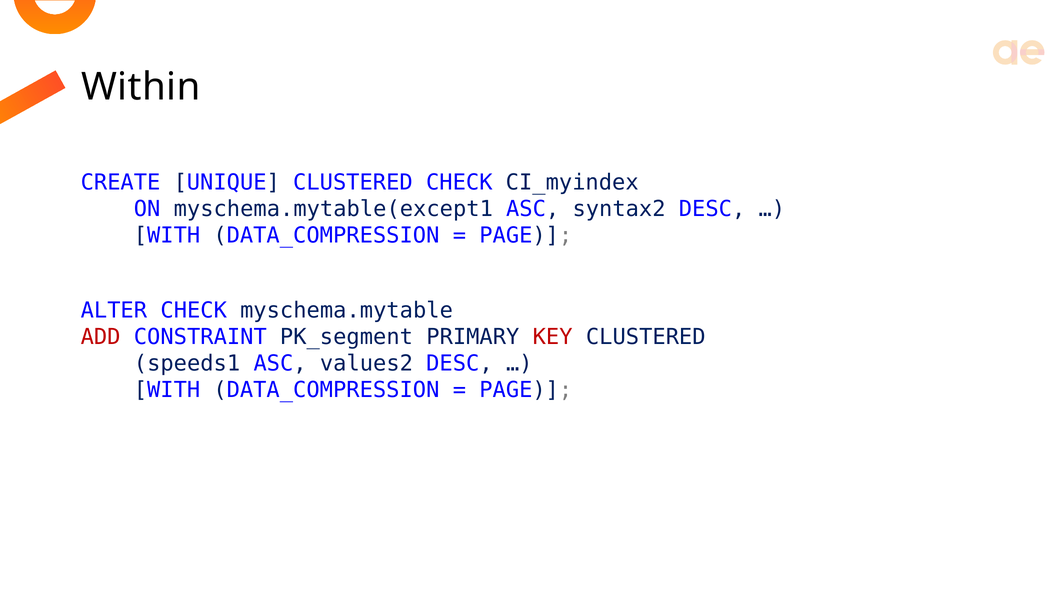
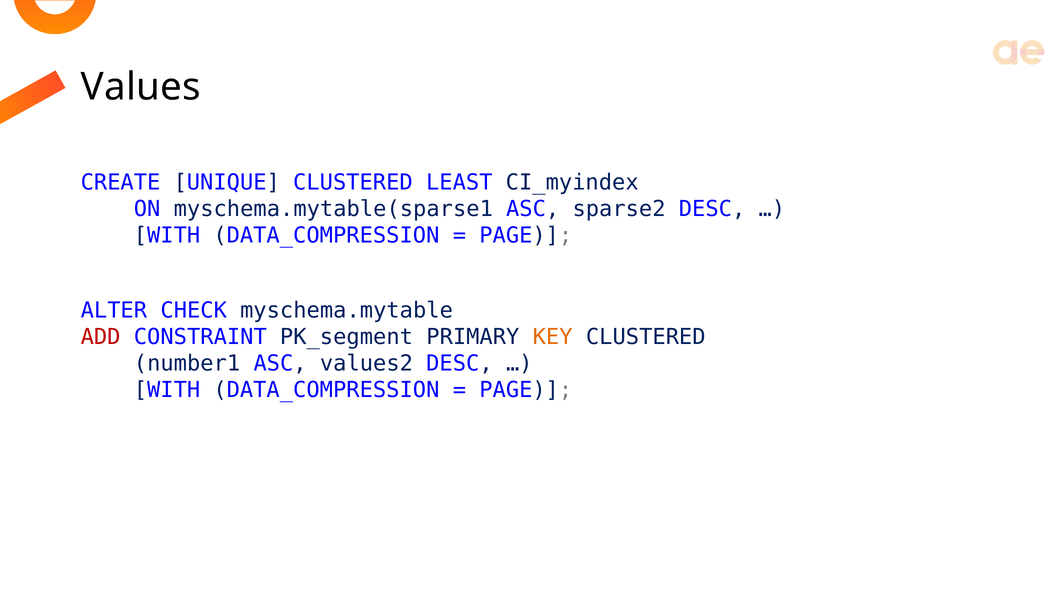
Within: Within -> Values (141, 87)
CLUSTERED CHECK: CHECK -> LEAST (459, 183)
myschema.mytable(except1: myschema.mytable(except1 -> myschema.mytable(sparse1 (333, 209)
syntax2: syntax2 -> sparse2 (619, 209)
KEY colour: red -> orange (553, 337)
speeds1: speeds1 -> number1 (187, 364)
